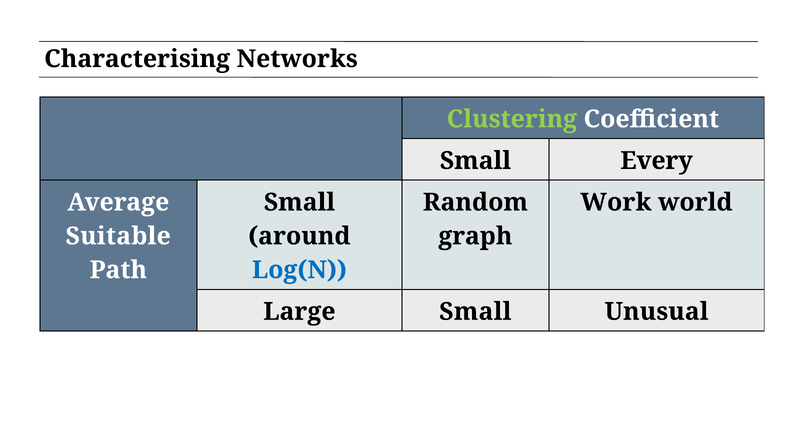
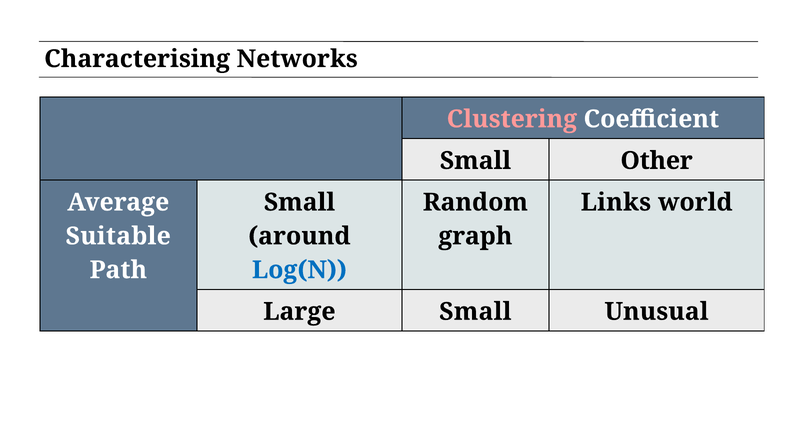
Clustering colour: light green -> pink (512, 119)
Every: Every -> Other (657, 161)
Work: Work -> Links (616, 203)
